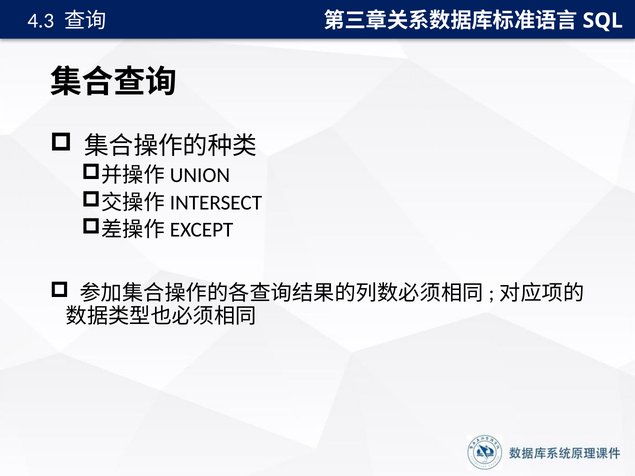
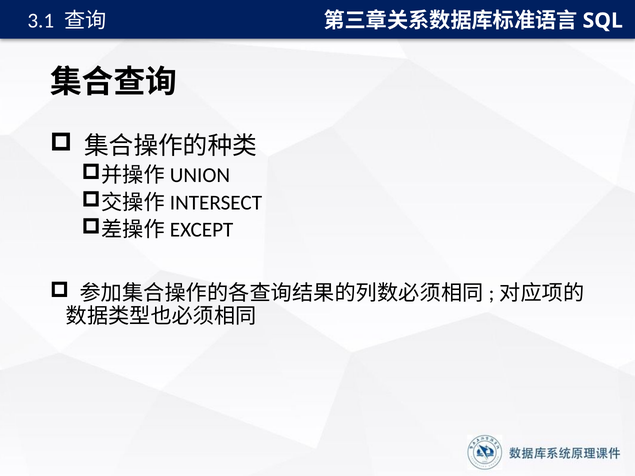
4.3: 4.3 -> 3.1 (41, 21)
